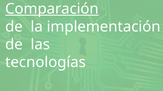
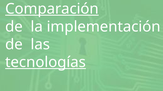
tecnologías underline: none -> present (46, 63)
